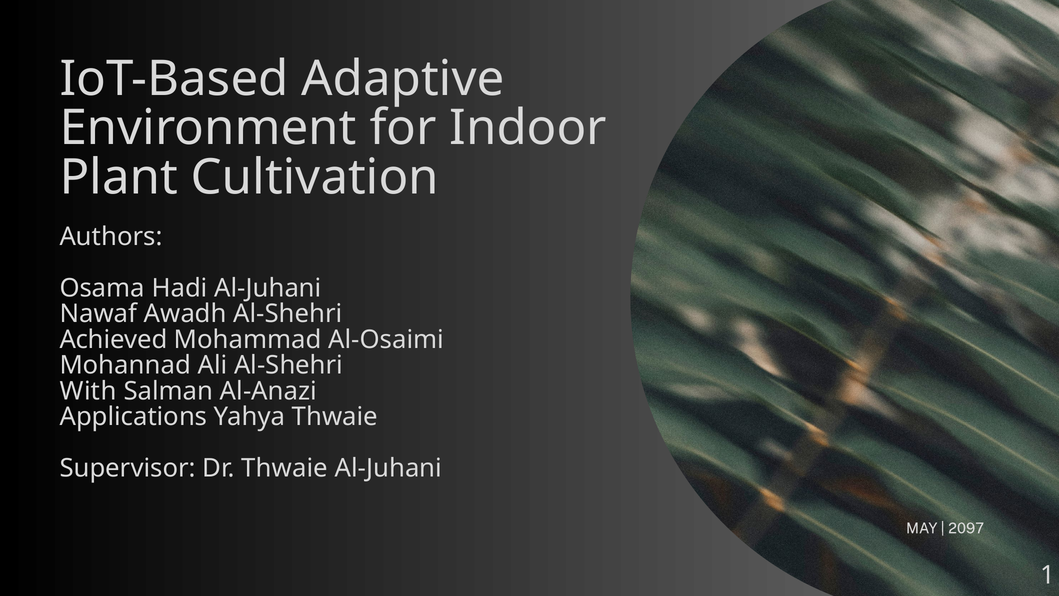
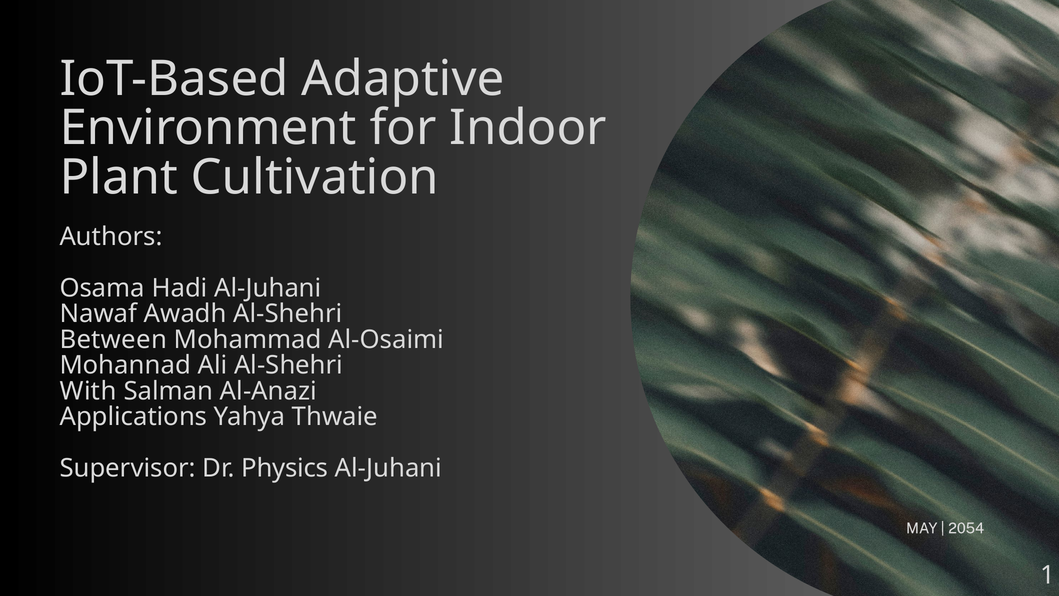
Achieved: Achieved -> Between (113, 339)
Dr Thwaie: Thwaie -> Physics (285, 468)
2097: 2097 -> 2054 (966, 528)
